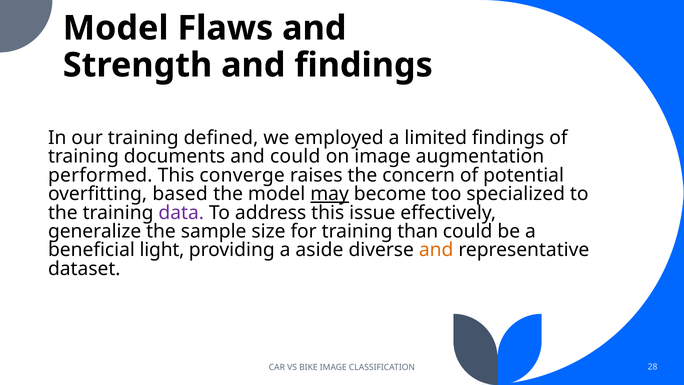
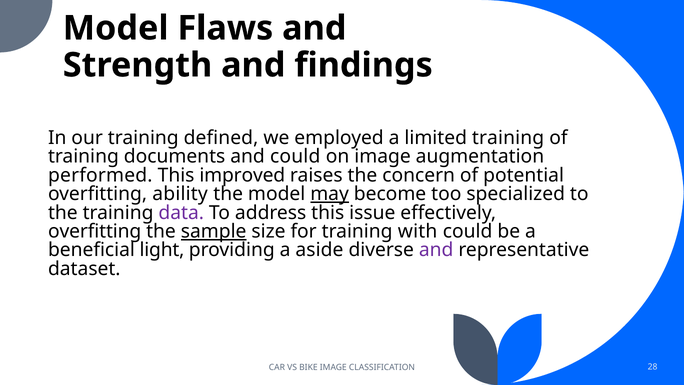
limited findings: findings -> training (508, 138)
converge: converge -> improved (242, 175)
based: based -> ability (180, 194)
generalize: generalize -> overfitting (95, 231)
sample underline: none -> present (214, 231)
than: than -> with (418, 231)
and colour: orange -> purple (436, 250)
